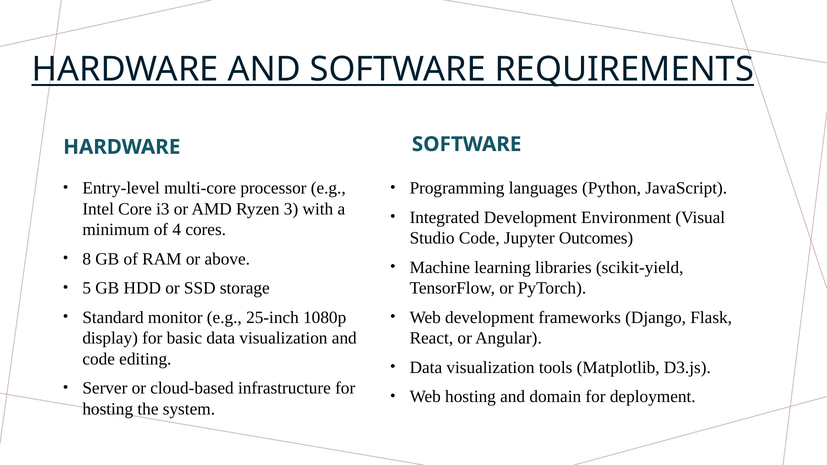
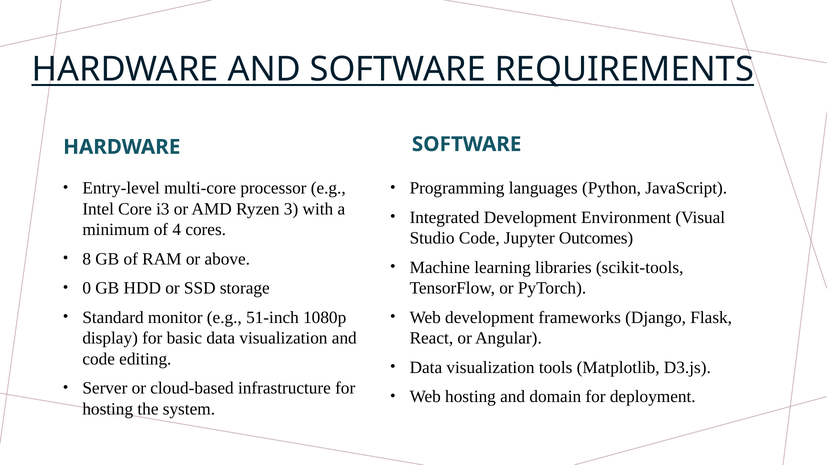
scikit-yield: scikit-yield -> scikit-tools (640, 268)
5: 5 -> 0 (87, 288)
25-inch: 25-inch -> 51-inch (272, 318)
